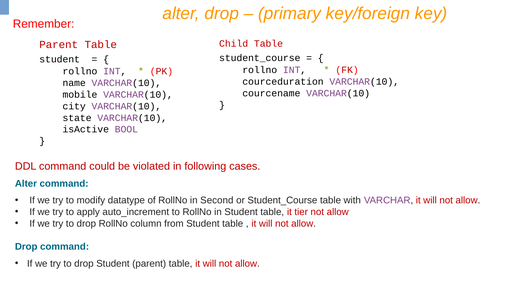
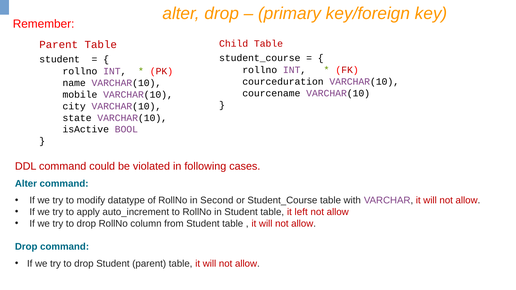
tier: tier -> left (301, 212)
